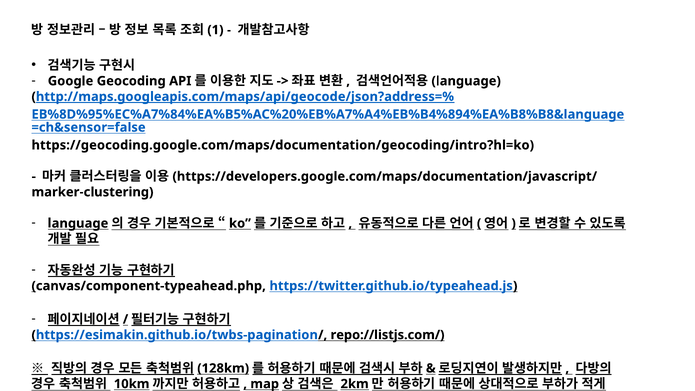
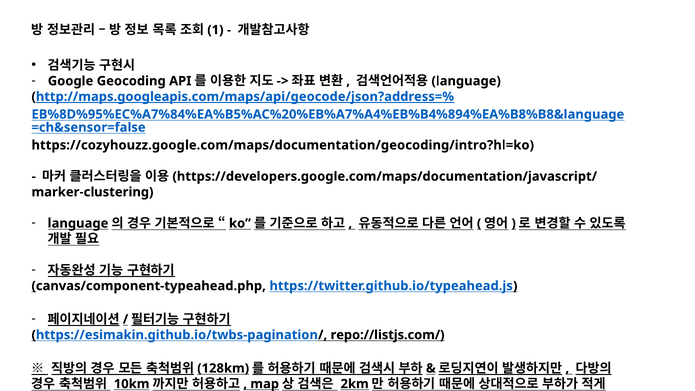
https://geocoding.google.com/maps/documentation/geocoding/intro?hl=ko: https://geocoding.google.com/maps/documentation/geocoding/intro?hl=ko -> https://cozyhouzz.google.com/maps/documentation/geocoding/intro?hl=ko (283, 145)
